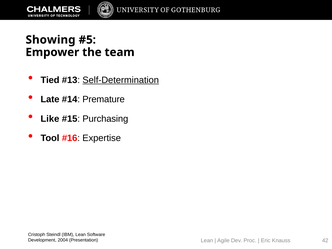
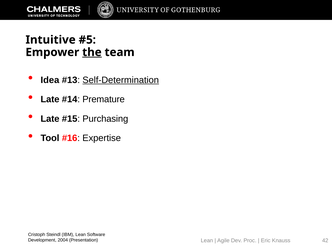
Showing: Showing -> Intuitive (51, 40)
the underline: none -> present (92, 52)
Tied: Tied -> Idea (50, 80)
Like: Like -> Late (50, 119)
